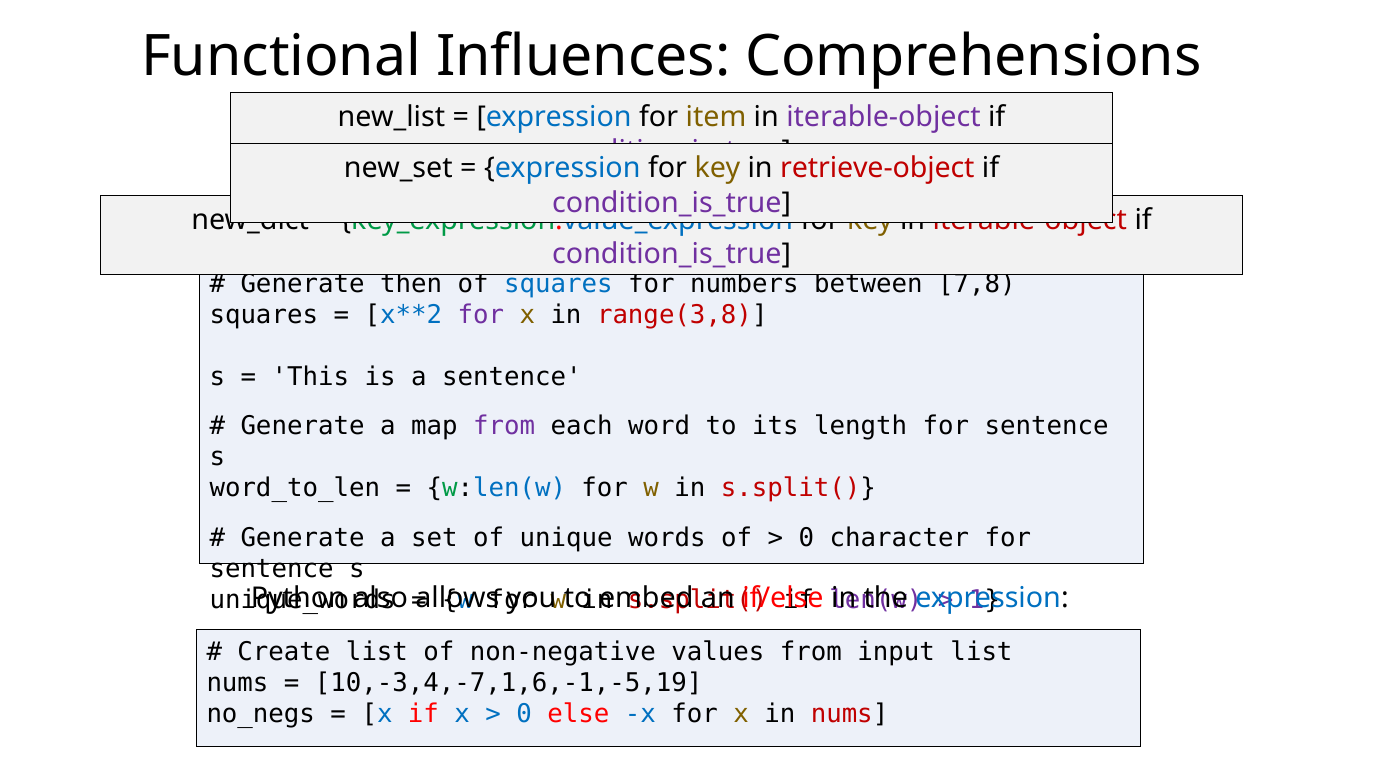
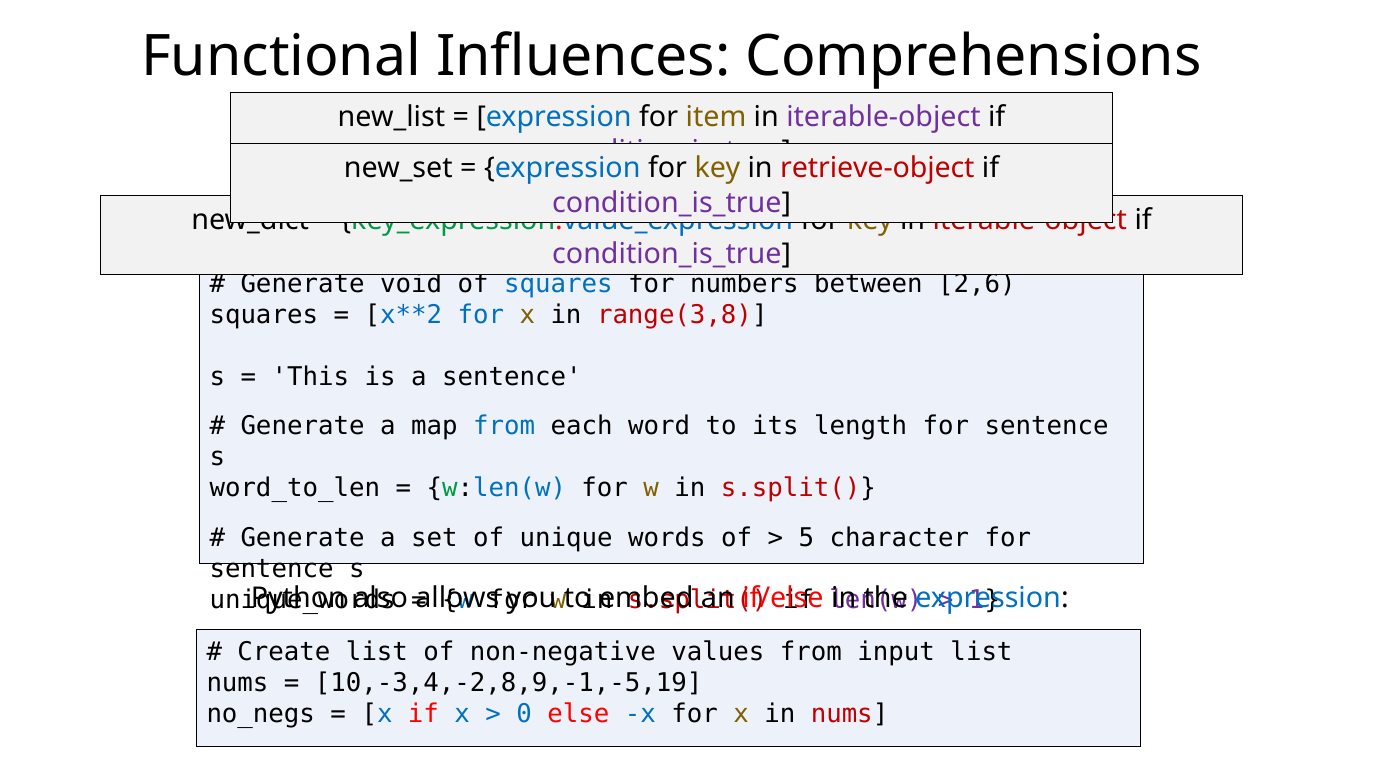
then: then -> void (411, 284)
7,8: 7,8 -> 2,6 (977, 284)
for colour: purple -> blue (481, 315)
from colour: purple -> blue (504, 426)
0: 0 -> 5 (806, 538)
10,-3,4,-7,1,6,-1,-5,19: 10,-3,4,-7,1,6,-1,-5,19 -> 10,-3,4,-2,8,9,-1,-5,19 (509, 683)
